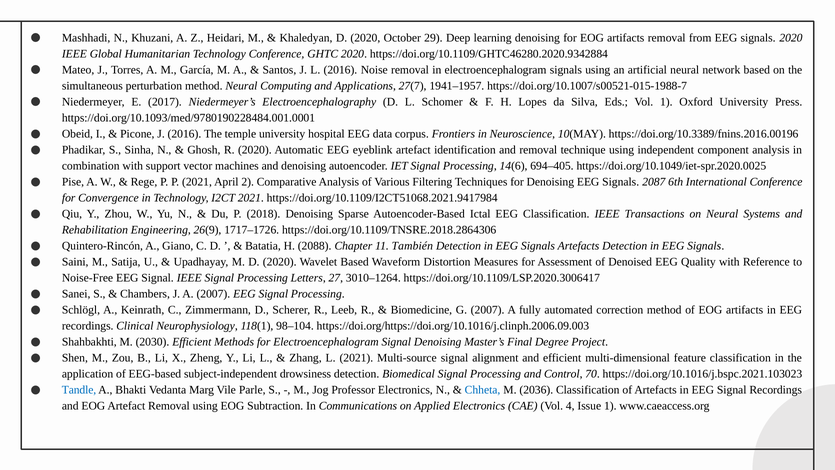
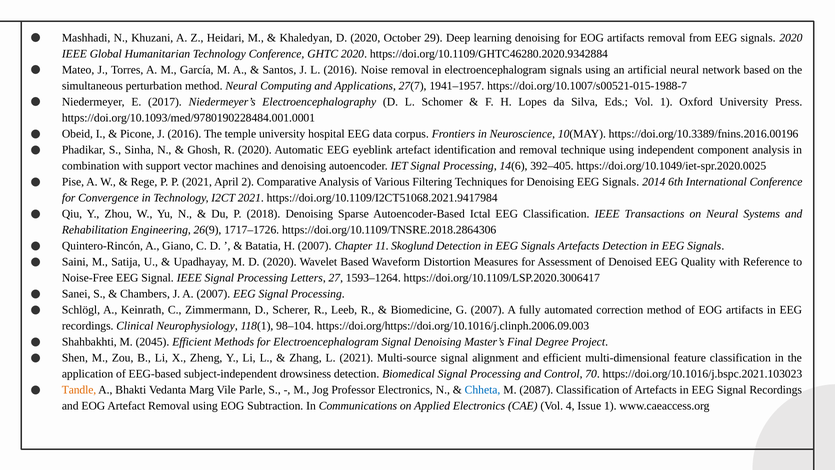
694–405: 694–405 -> 392–405 (552, 166)
2087: 2087 -> 2014 (654, 182)
H 2088: 2088 -> 2007 (315, 246)
También: También -> Skoglund (412, 246)
3010–1264: 3010–1264 -> 1593–1264 (373, 278)
2030: 2030 -> 2045 (152, 342)
Tandle colour: blue -> orange (79, 390)
2036: 2036 -> 2087 (536, 390)
